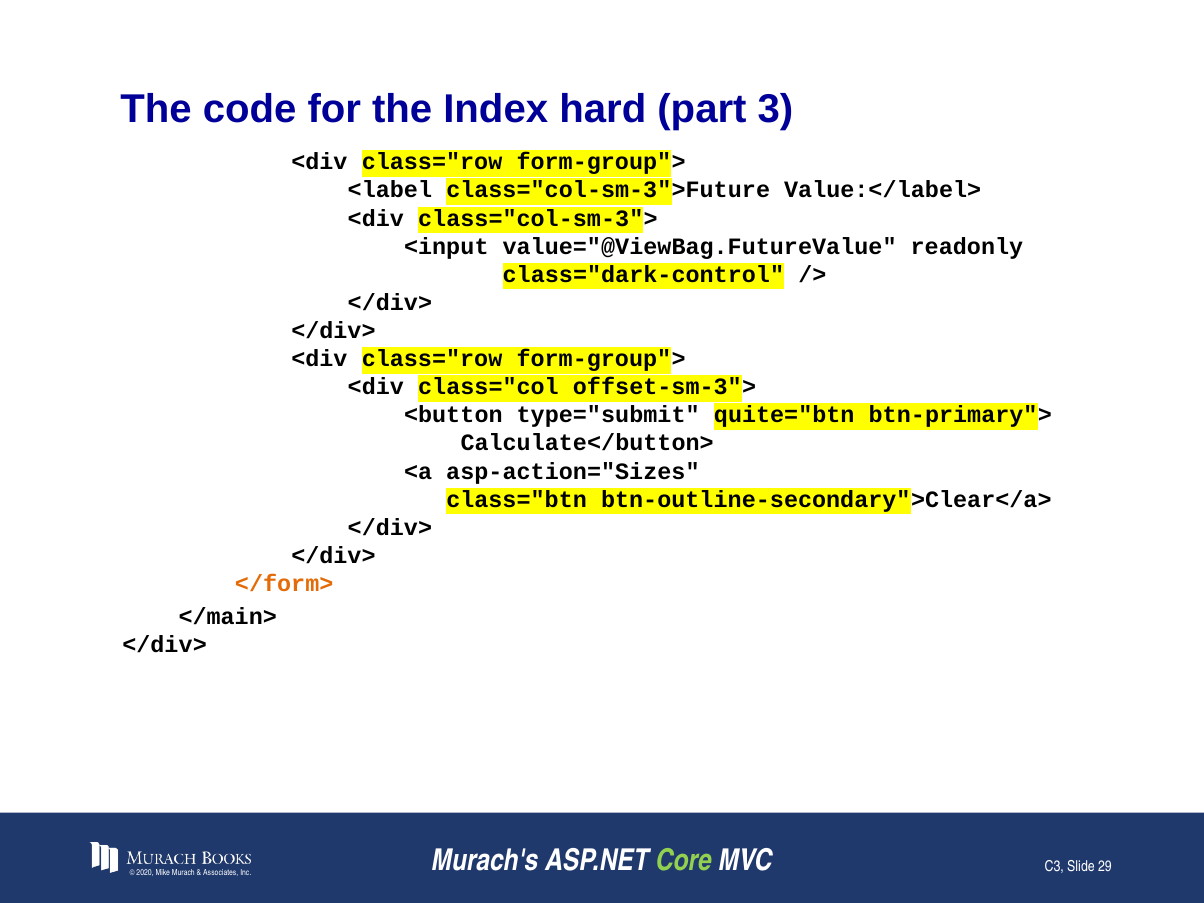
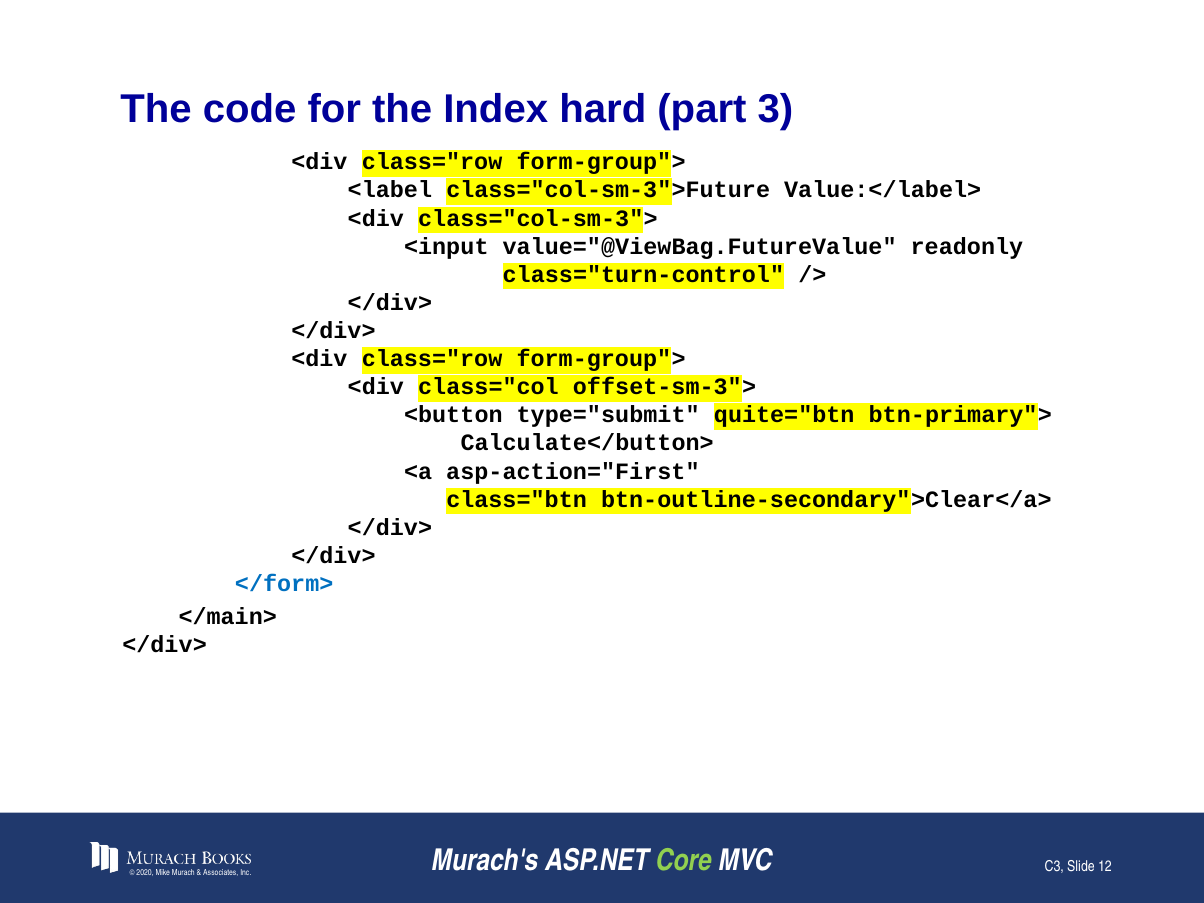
class="dark-control: class="dark-control -> class="turn-control (643, 275)
asp-action="Sizes: asp-action="Sizes -> asp-action="First (573, 471)
</form> colour: orange -> blue (284, 584)
29: 29 -> 12 (1105, 866)
